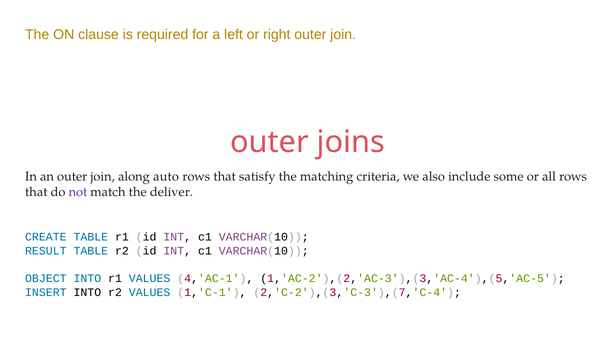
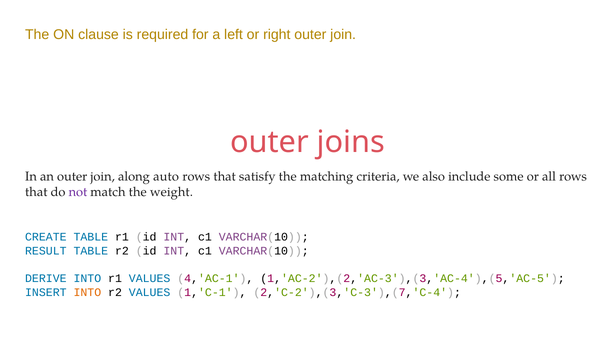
deliver: deliver -> weight (171, 192)
OBJECT: OBJECT -> DERIVE (46, 278)
INTO colour: black -> orange (87, 292)
